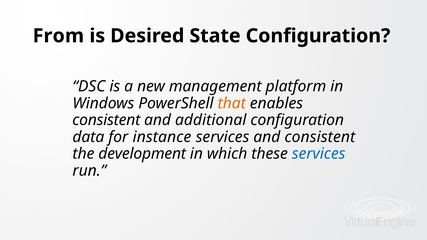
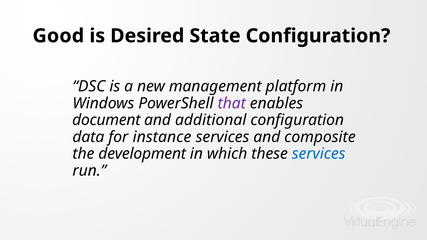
From: From -> Good (58, 36)
that colour: orange -> purple (232, 103)
consistent: consistent -> document (106, 120)
and consistent: consistent -> composite (320, 137)
